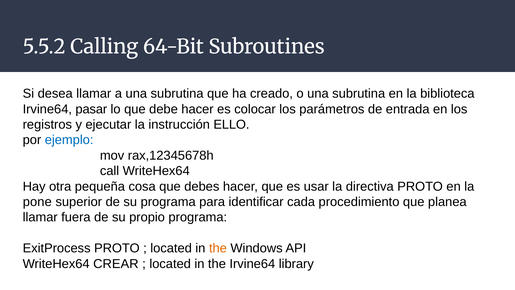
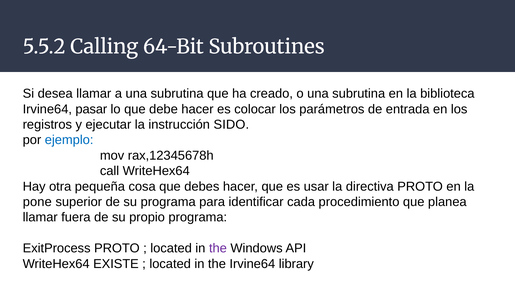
ELLO: ELLO -> SIDO (231, 124)
the colour: orange -> purple (218, 248)
CREAR: CREAR -> EXISTE (116, 264)
